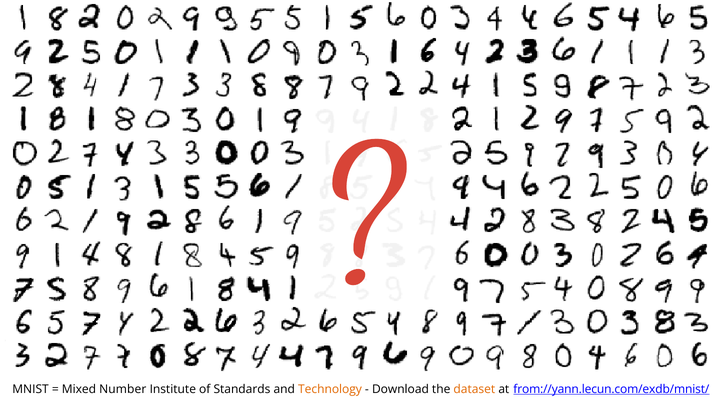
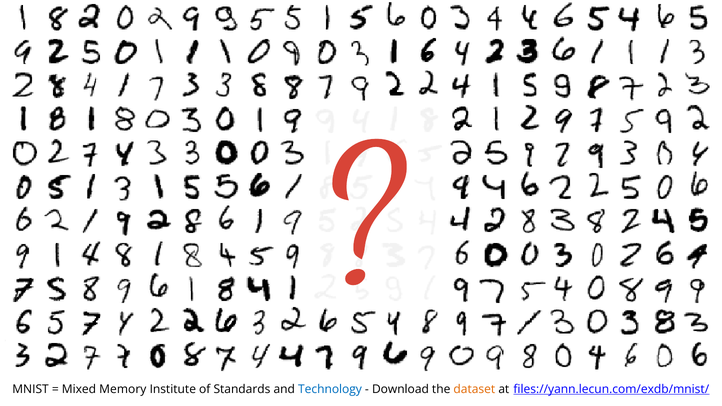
Number: Number -> Memory (123, 389)
Technology colour: orange -> blue (330, 389)
from://yann.lecun.com/exdb/mnist/: from://yann.lecun.com/exdb/mnist/ -> files://yann.lecun.com/exdb/mnist/ (611, 389)
